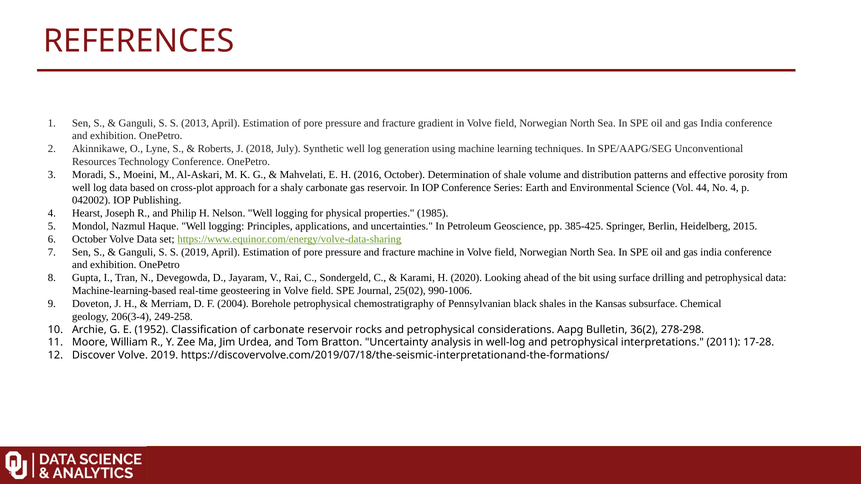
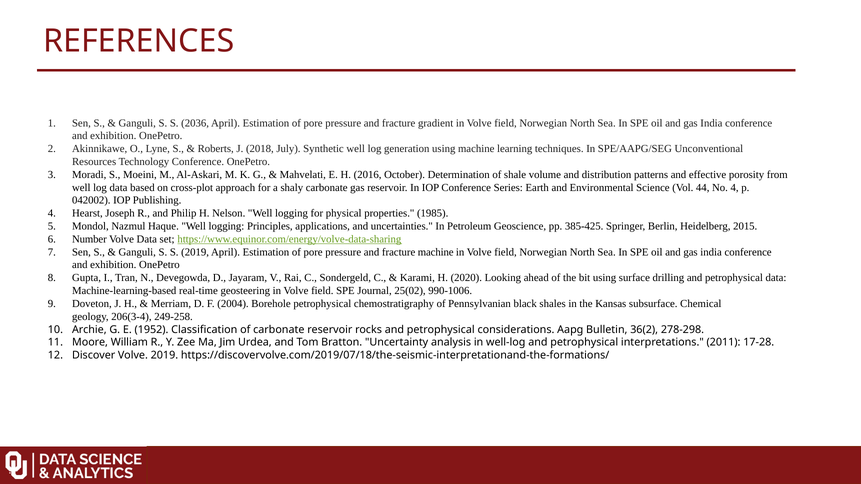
2013: 2013 -> 2036 (195, 123)
October: October -> Number (89, 239)
